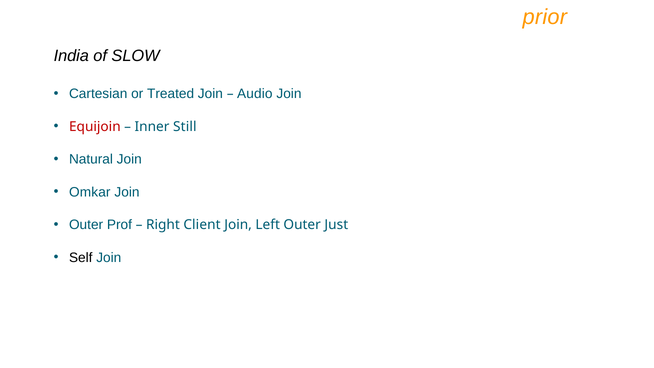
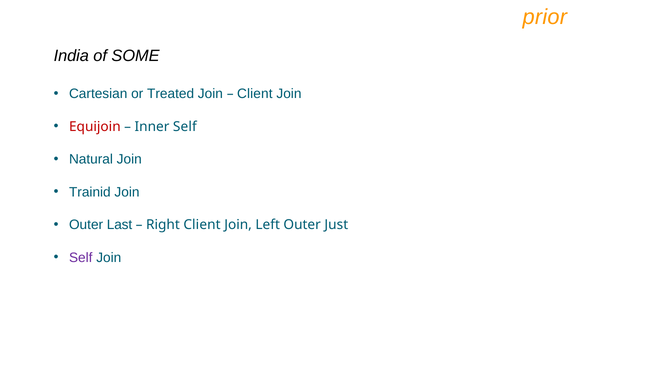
SLOW: SLOW -> SOME (136, 56)
Audio: Audio -> Client (255, 94)
Inner Still: Still -> Self (185, 127)
Omkar: Omkar -> Trainid (90, 192)
Prof: Prof -> Last (119, 225)
Self colour: black -> purple (81, 257)
